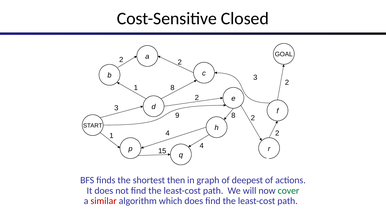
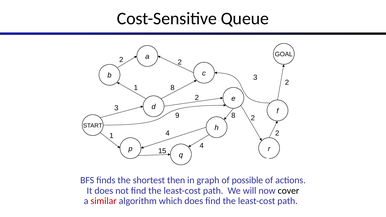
Closed: Closed -> Queue (245, 19)
deepest: deepest -> possible (247, 180)
cover colour: green -> black (289, 191)
